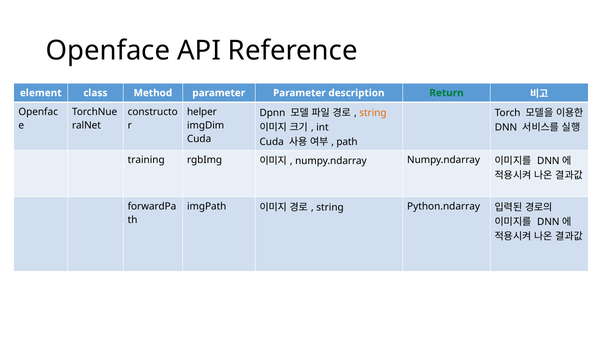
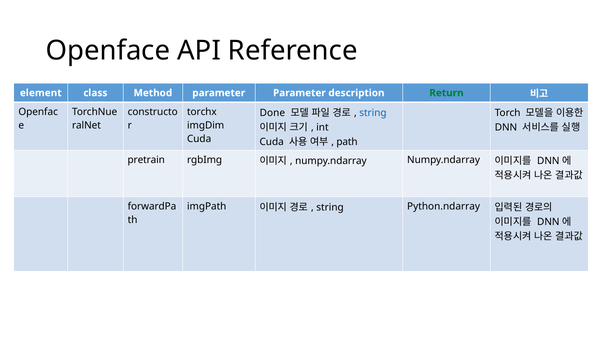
helper: helper -> torchx (202, 112)
Dpnn: Dpnn -> Done (272, 113)
string colour: orange -> blue (373, 113)
training: training -> pretrain (146, 160)
